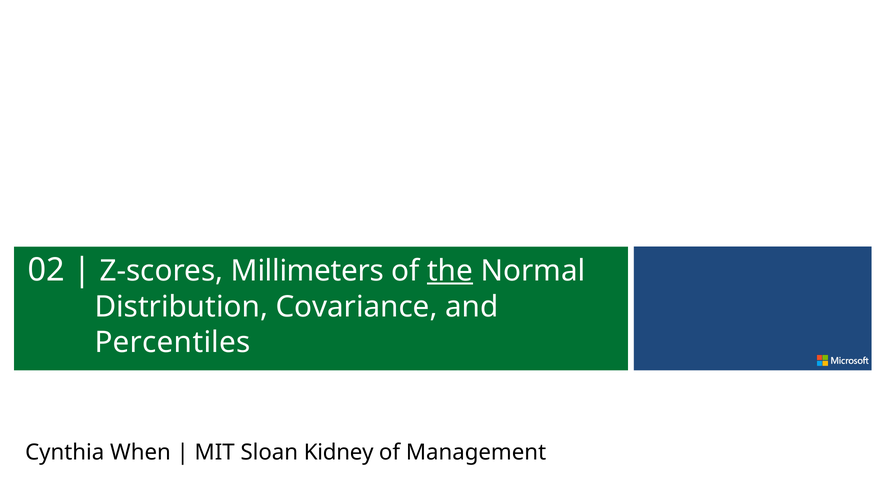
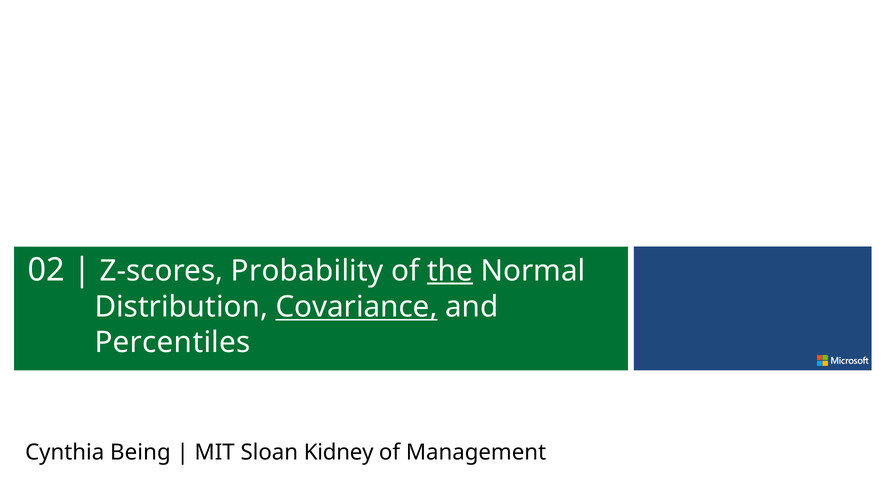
Millimeters: Millimeters -> Probability (307, 271)
Covariance underline: none -> present (357, 307)
When: When -> Being (140, 452)
